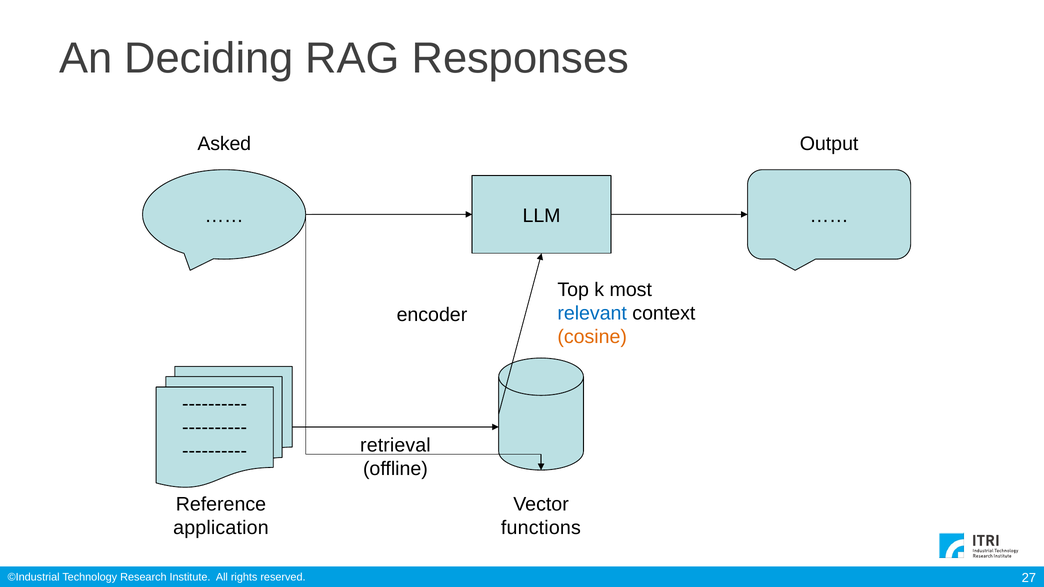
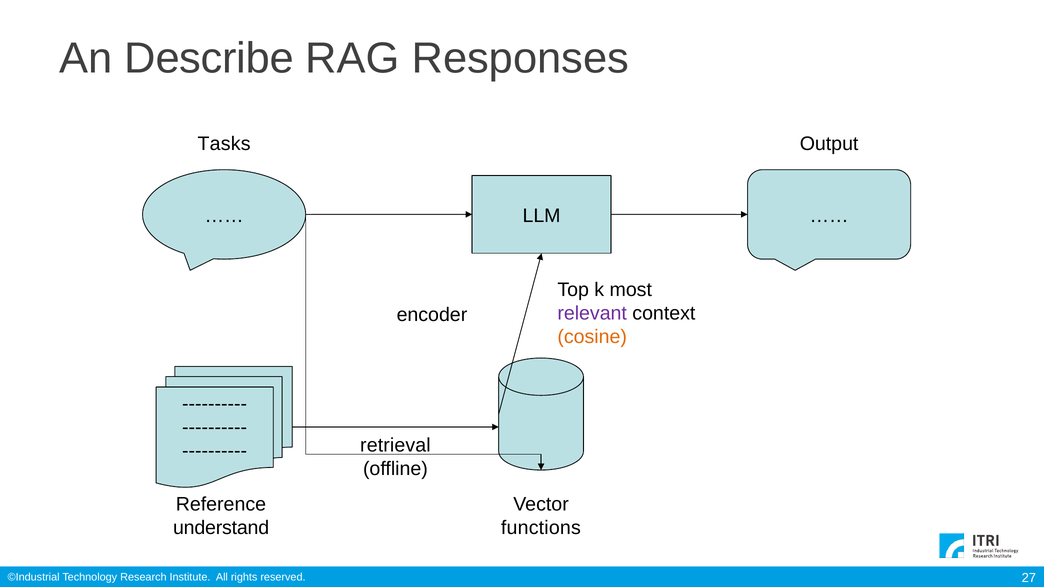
Deciding: Deciding -> Describe (209, 59)
Asked: Asked -> Tasks (224, 144)
relevant colour: blue -> purple (592, 313)
application: application -> understand (221, 528)
